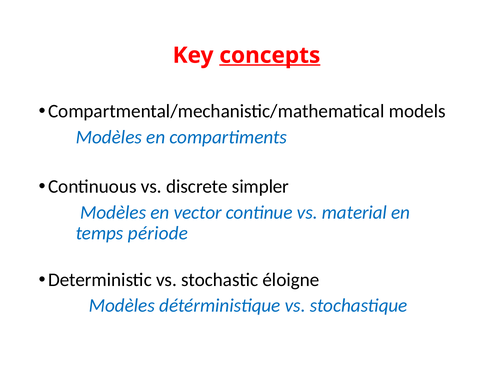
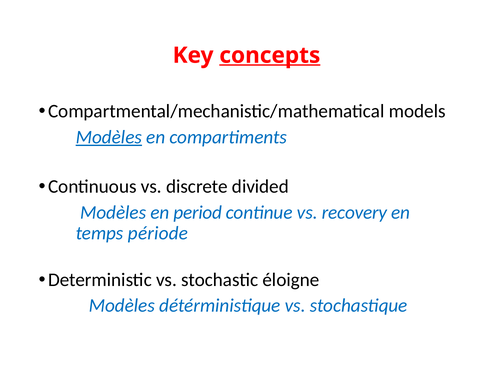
Modèles underline: none -> present (109, 137)
simpler: simpler -> divided (260, 186)
vector: vector -> period (198, 212)
material: material -> recovery (354, 212)
